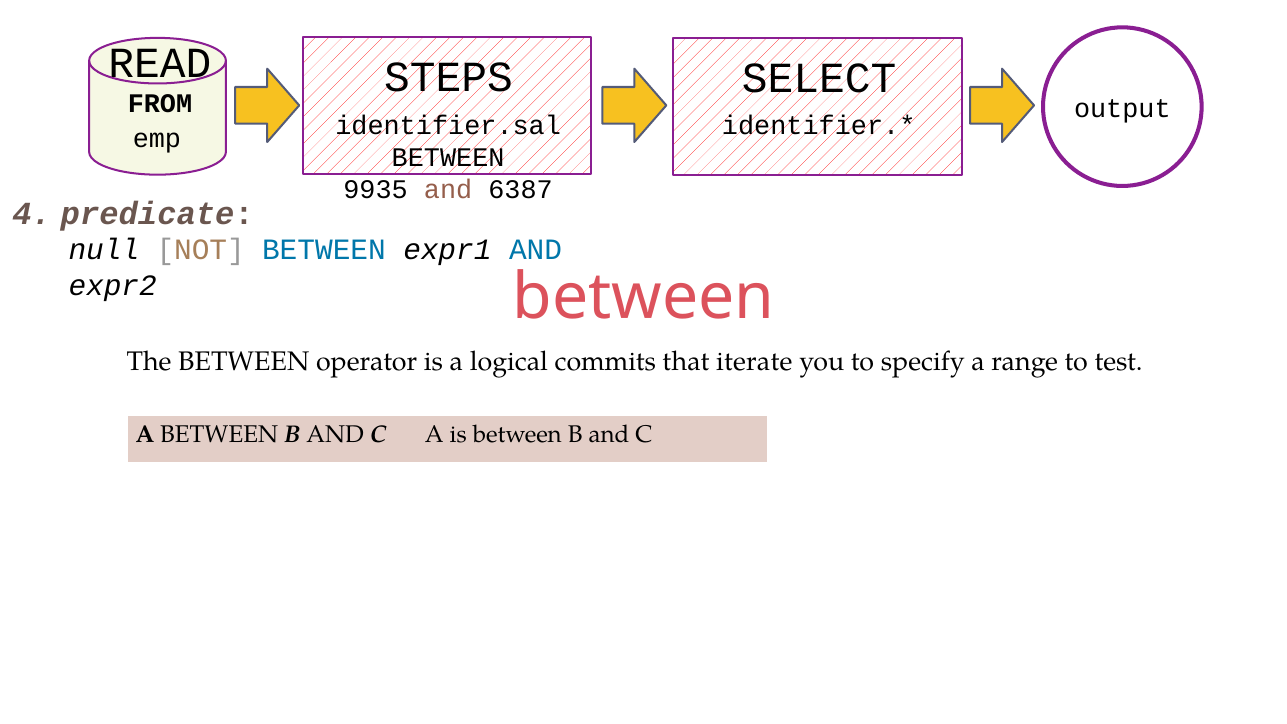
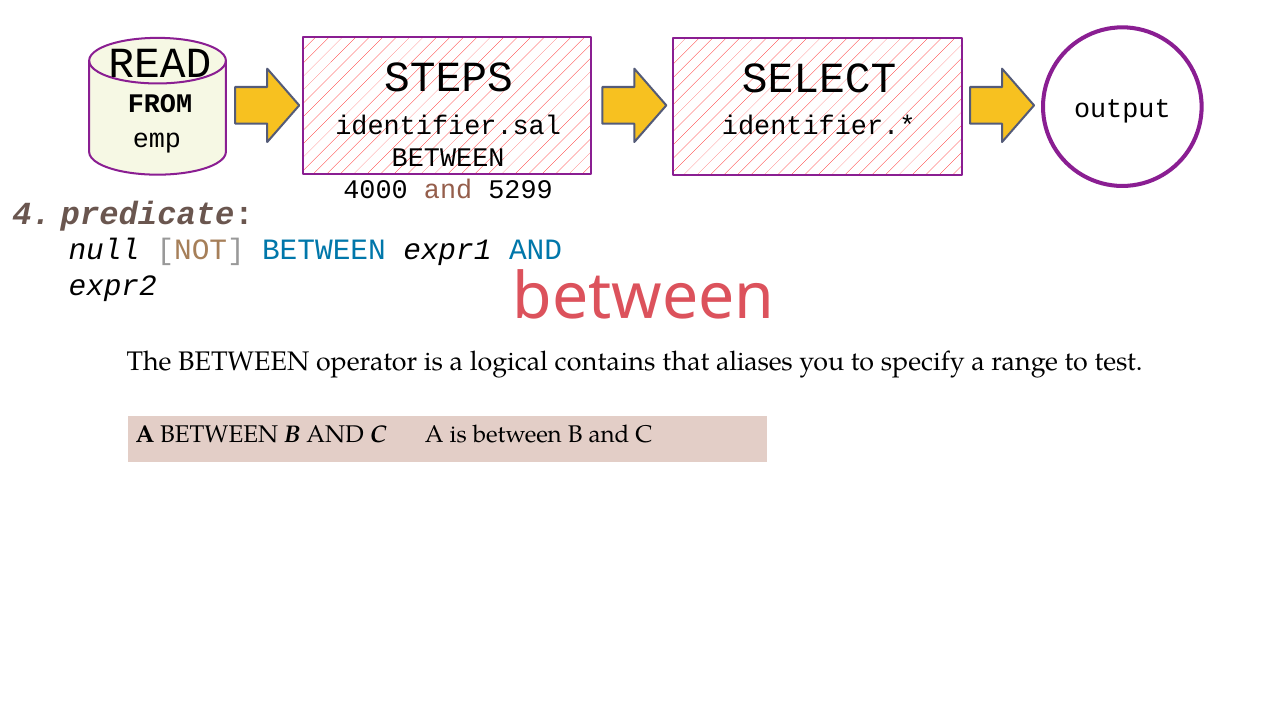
9935: 9935 -> 4000 (376, 190)
6387: 6387 -> 5299 (521, 190)
commits: commits -> contains (605, 362)
iterate: iterate -> aliases (754, 362)
